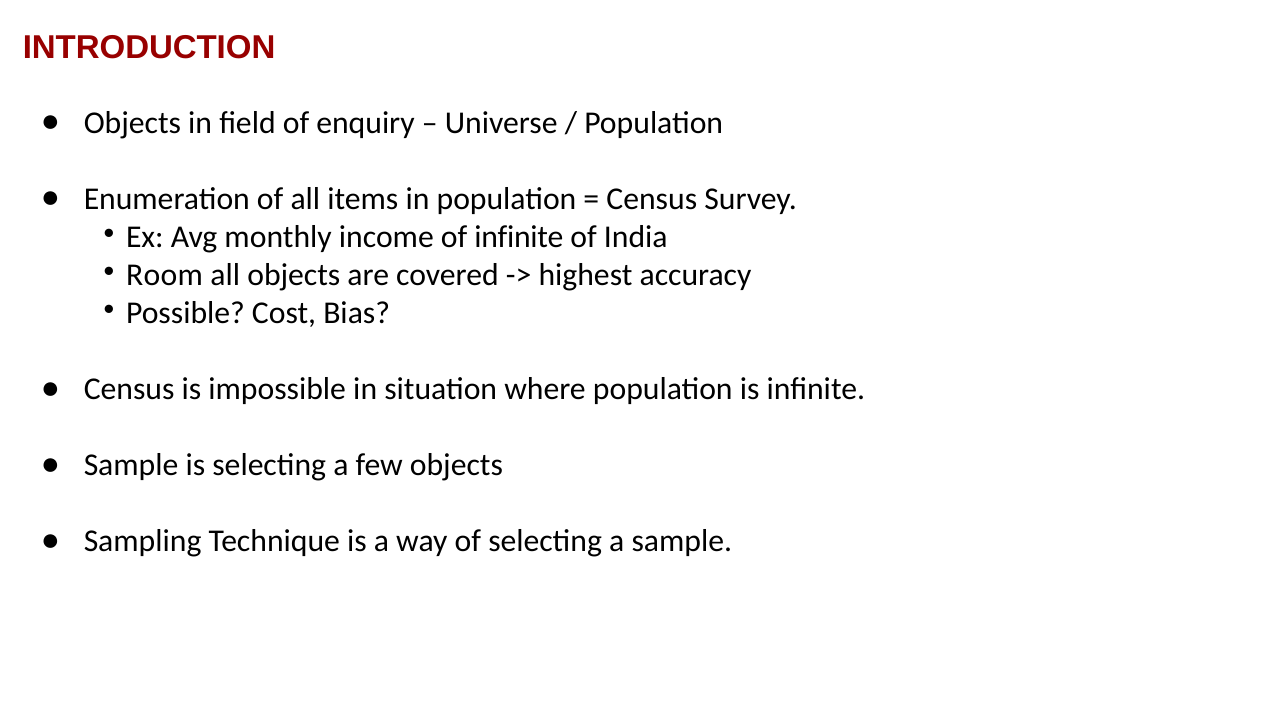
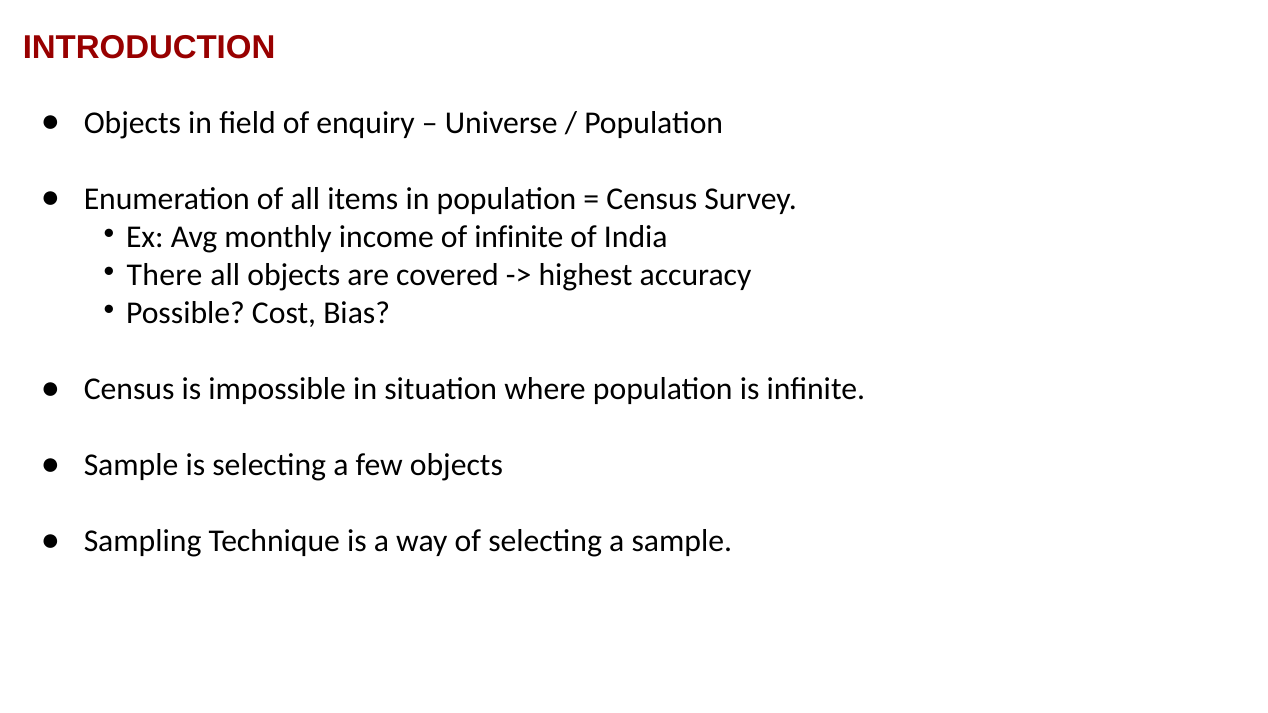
Room: Room -> There (164, 275)
